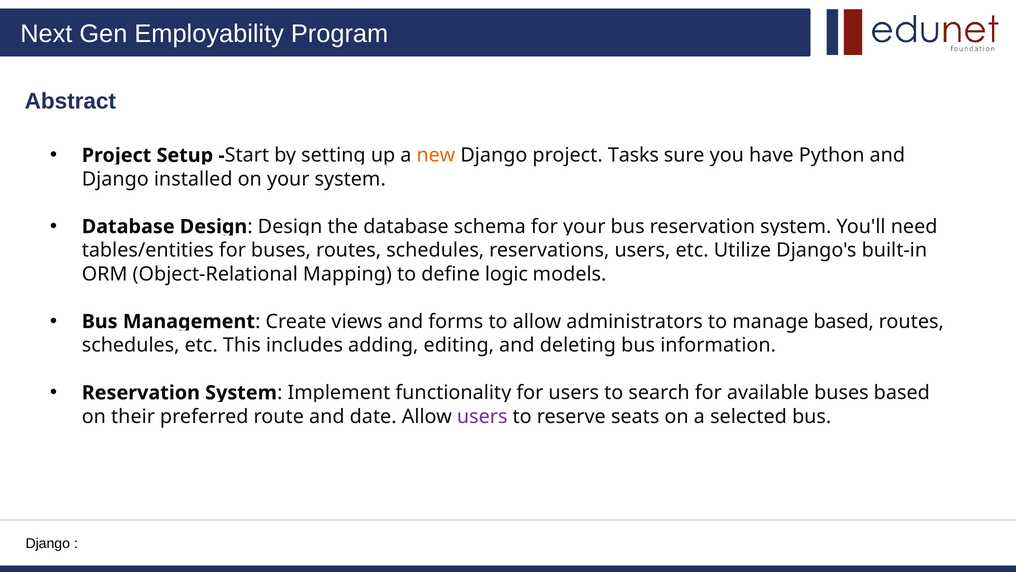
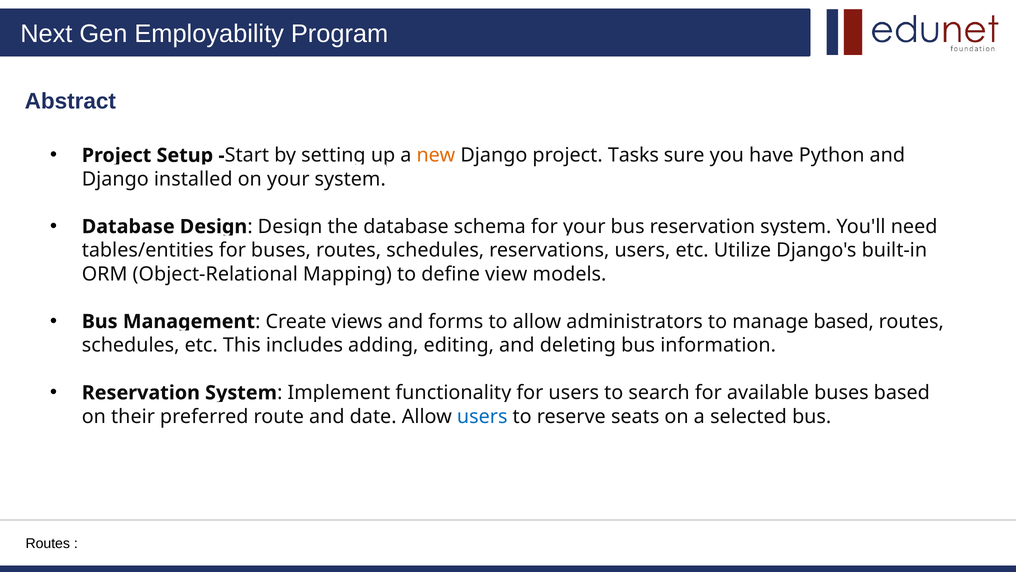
logic: logic -> view (506, 274)
users colour: purple -> blue (482, 416)
Django: Django -> Routes (48, 543)
